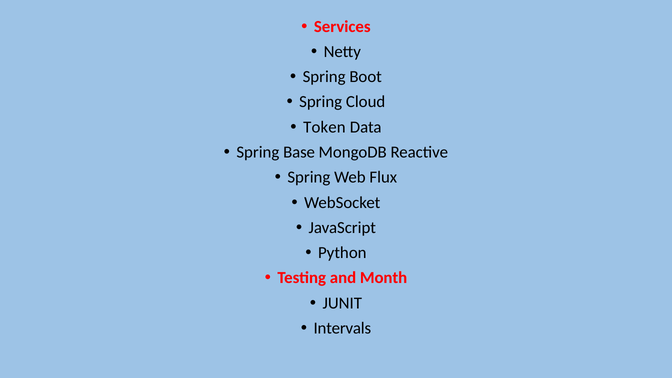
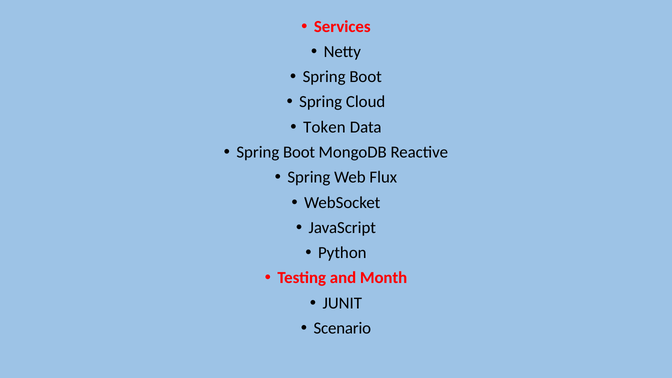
Base: Base -> Boot (299, 152)
Intervals: Intervals -> Scenario (342, 328)
